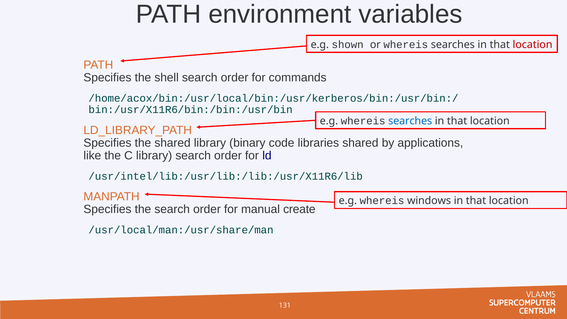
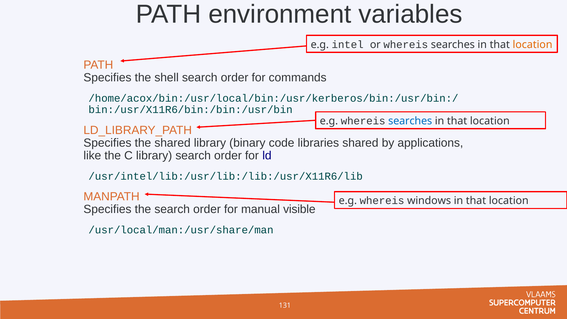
shown: shown -> intel (348, 45)
location colour: red -> orange (533, 45)
create: create -> visible (299, 209)
